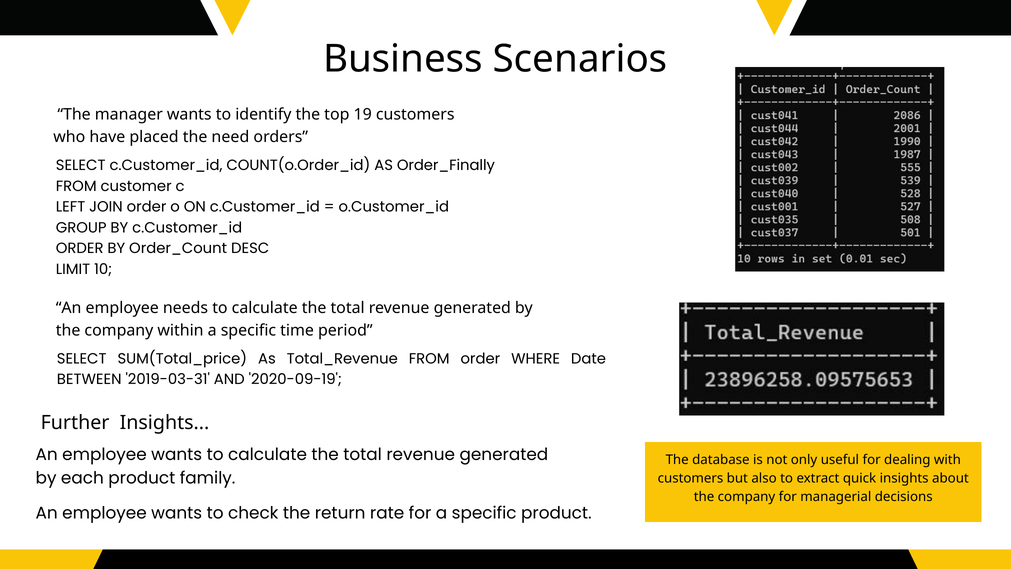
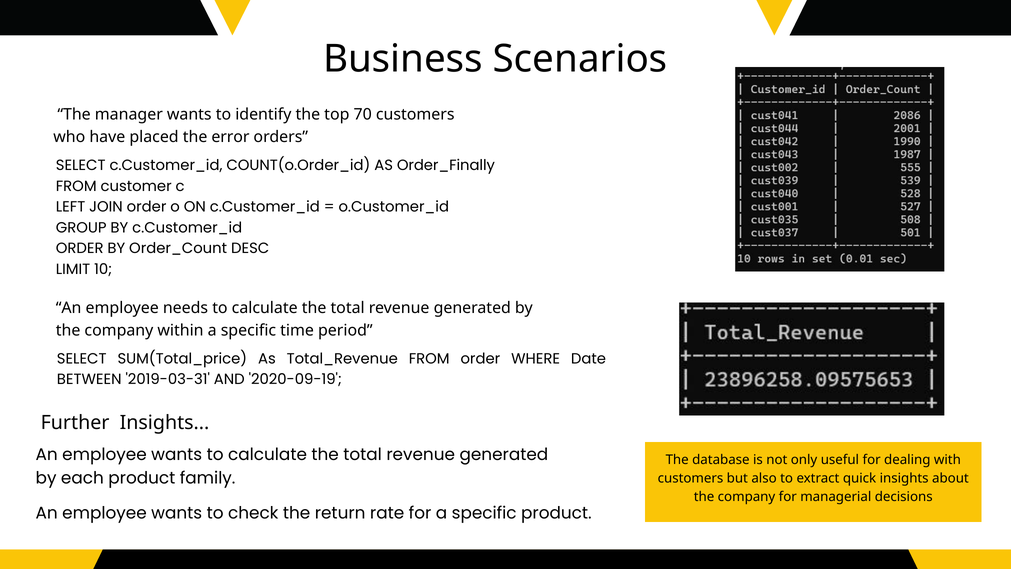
19: 19 -> 70 (363, 115)
need: need -> error (230, 137)
